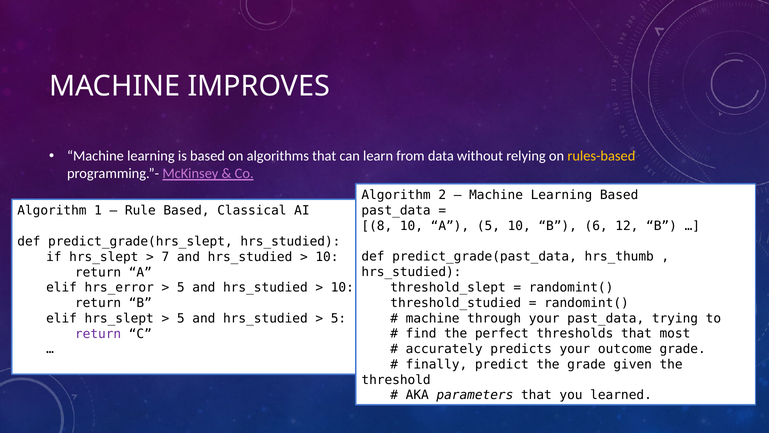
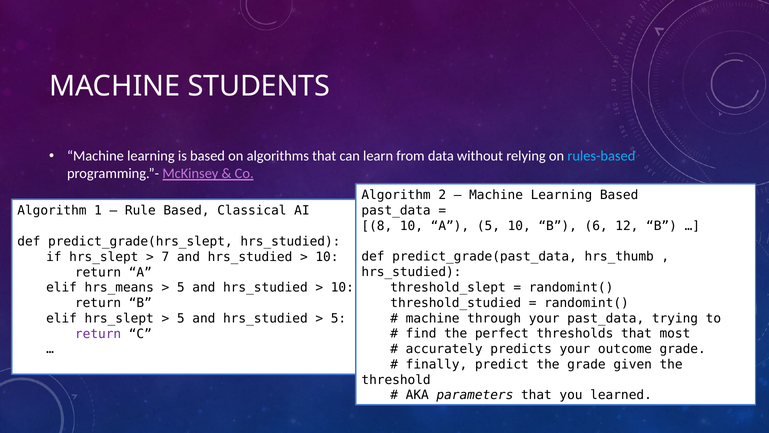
IMPROVES: IMPROVES -> STUDENTS (259, 86)
rules-based colour: yellow -> light blue (601, 156)
hrs_error: hrs_error -> hrs_means (119, 287)
